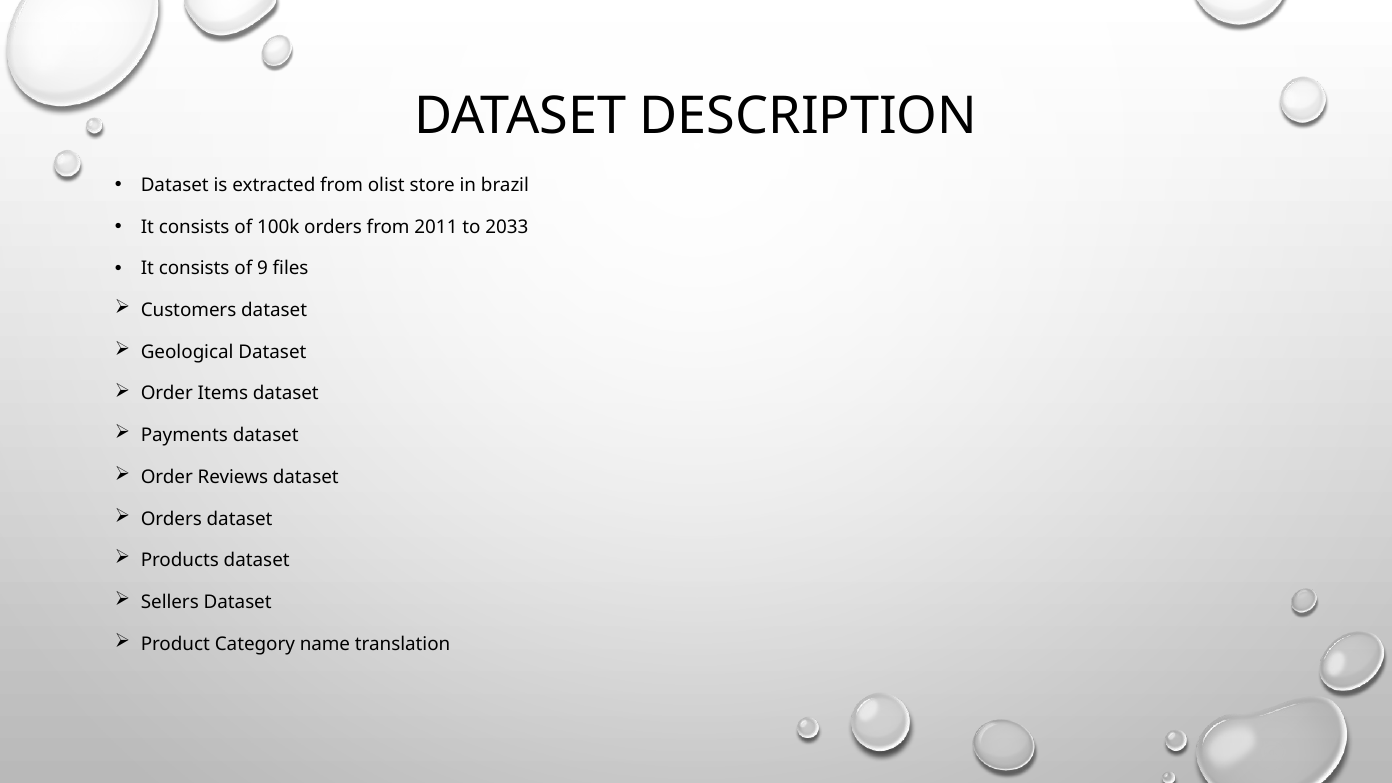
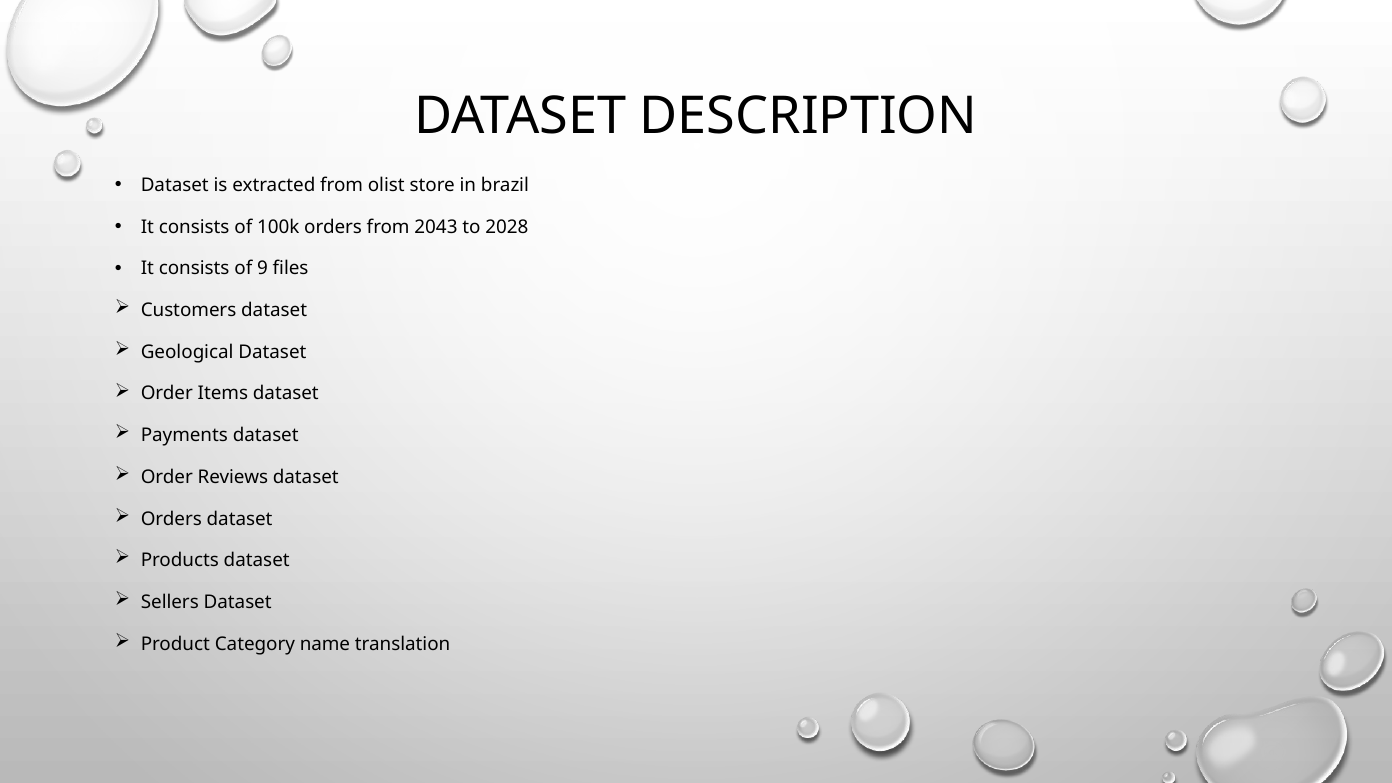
2011: 2011 -> 2043 (436, 227)
2033: 2033 -> 2028 (507, 227)
